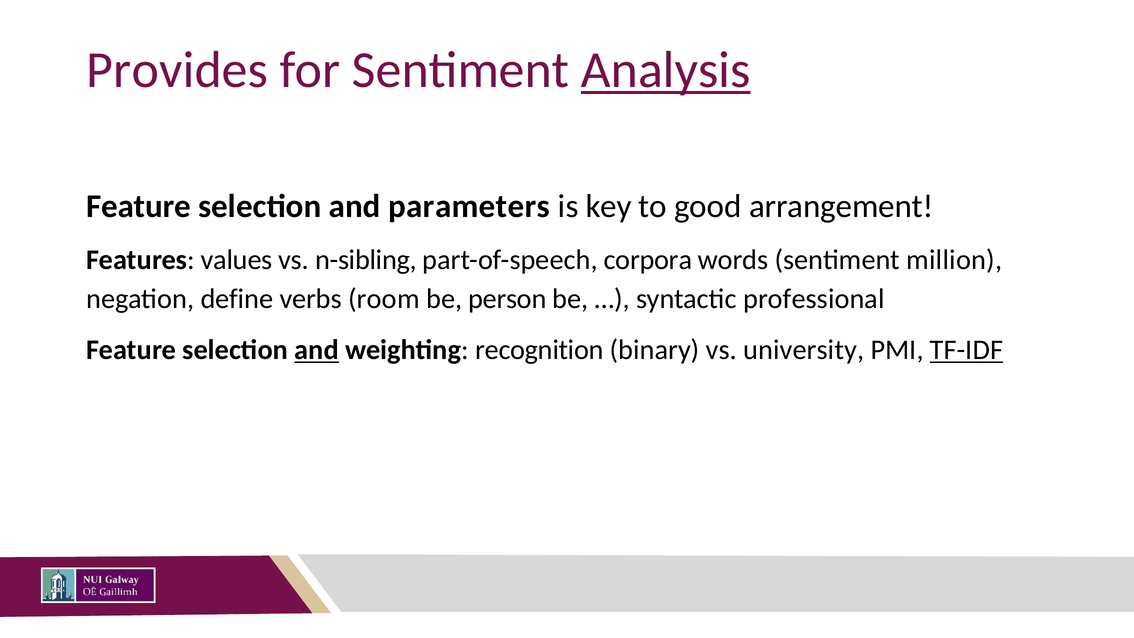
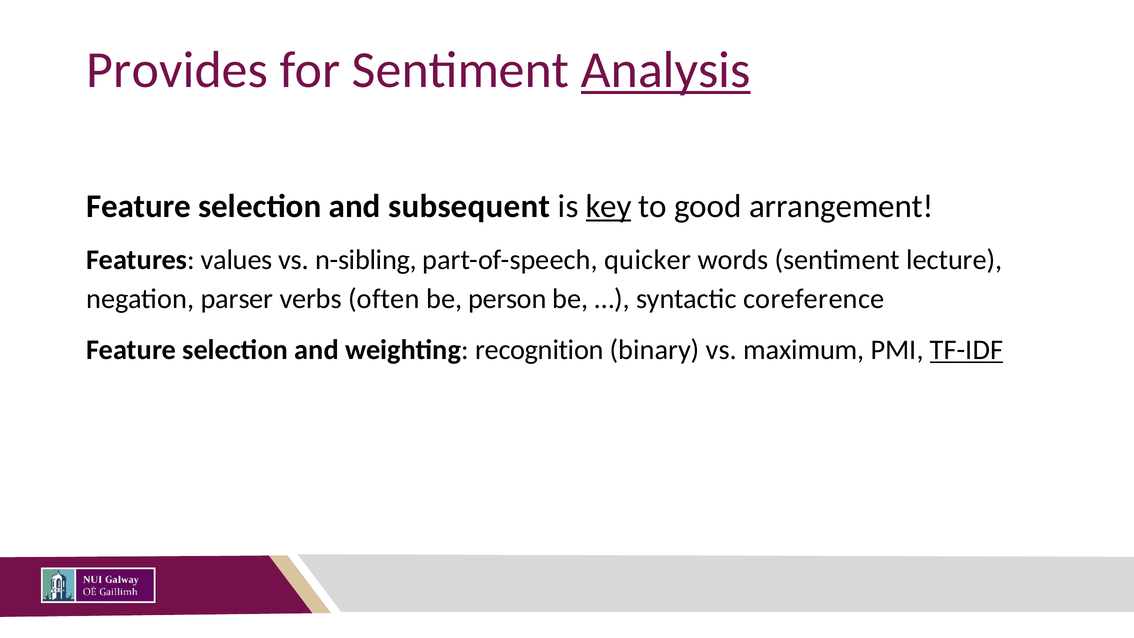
parameters: parameters -> subsequent (469, 206)
key underline: none -> present (609, 206)
corpora: corpora -> quicker (648, 260)
million: million -> lecture (954, 260)
define: define -> parser (237, 299)
room: room -> often (384, 299)
professional: professional -> coreference (814, 299)
and underline: present -> none (317, 350)
university: university -> maximum (804, 350)
